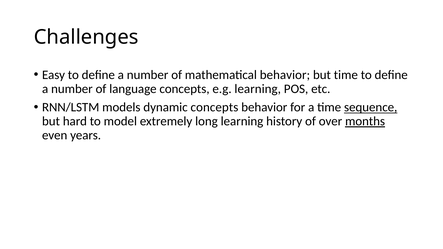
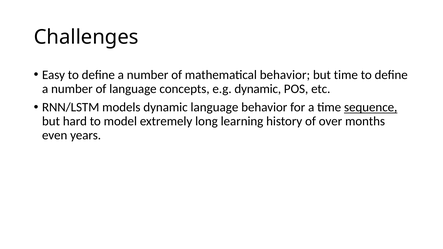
e.g learning: learning -> dynamic (258, 89)
dynamic concepts: concepts -> language (214, 107)
months underline: present -> none (365, 121)
